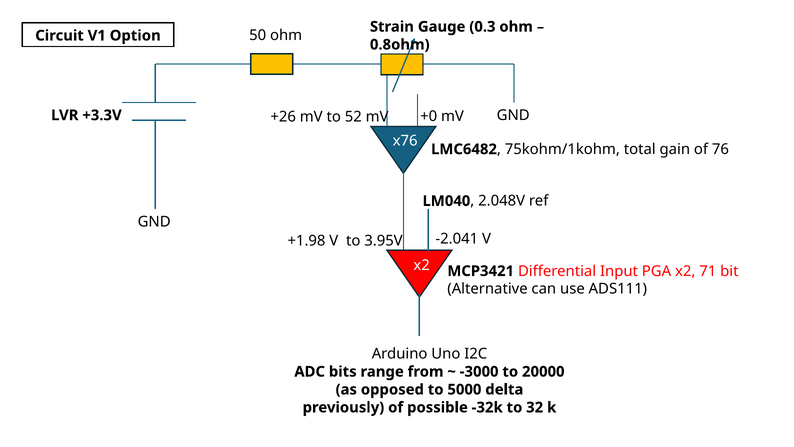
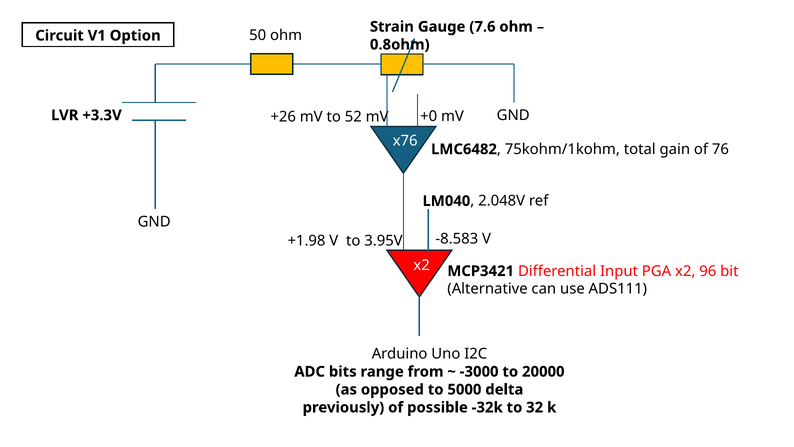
0.3: 0.3 -> 7.6 (482, 27)
-2.041: -2.041 -> -8.583 (457, 239)
71: 71 -> 96 (708, 271)
